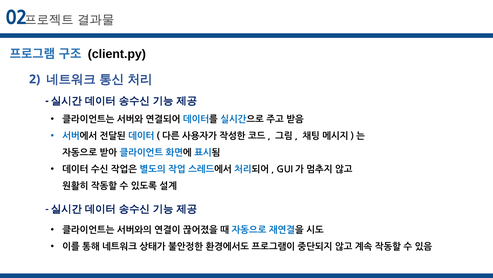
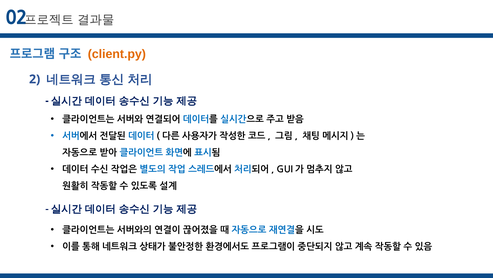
client.py colour: black -> orange (117, 54)
